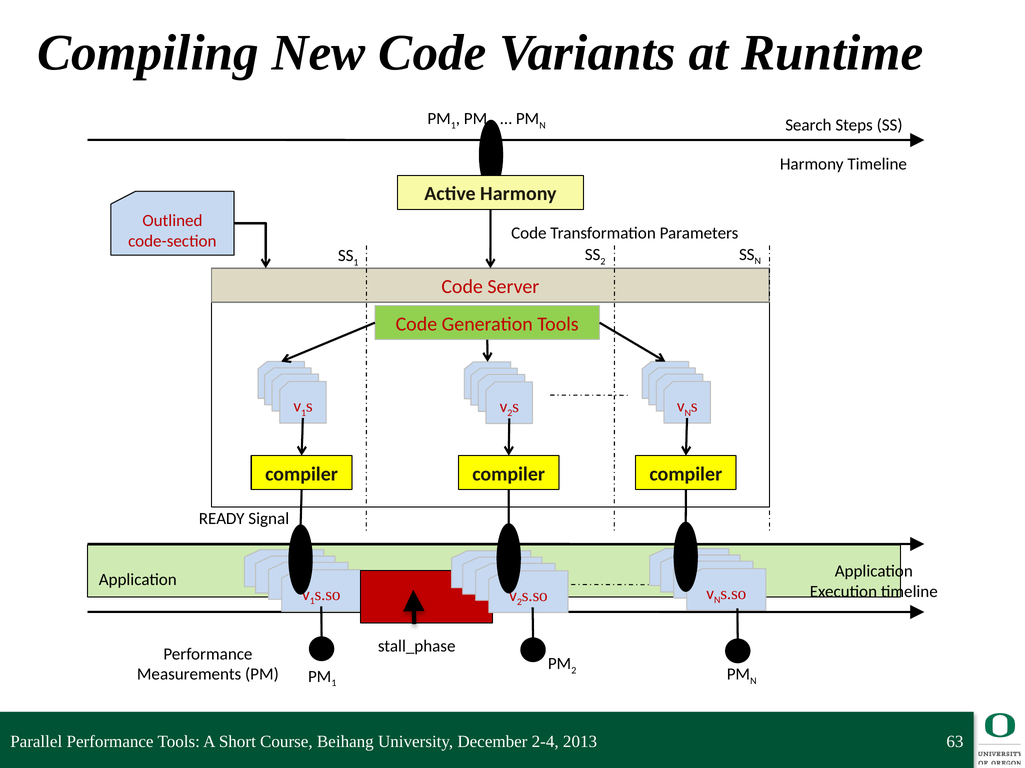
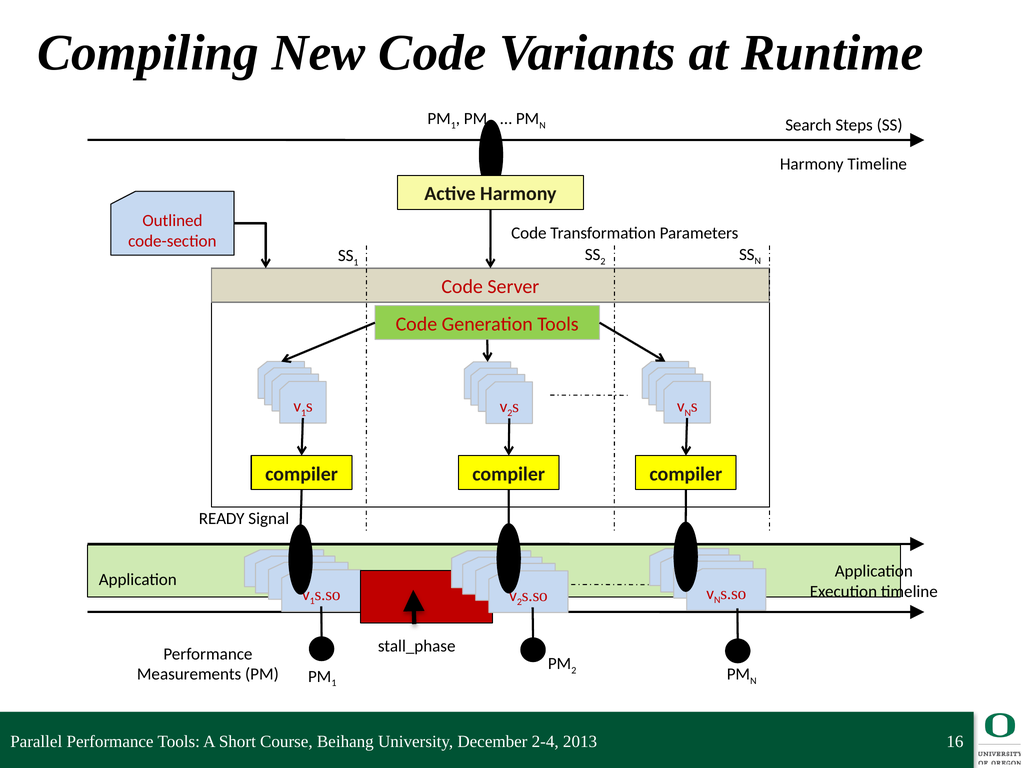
63: 63 -> 16 (955, 742)
